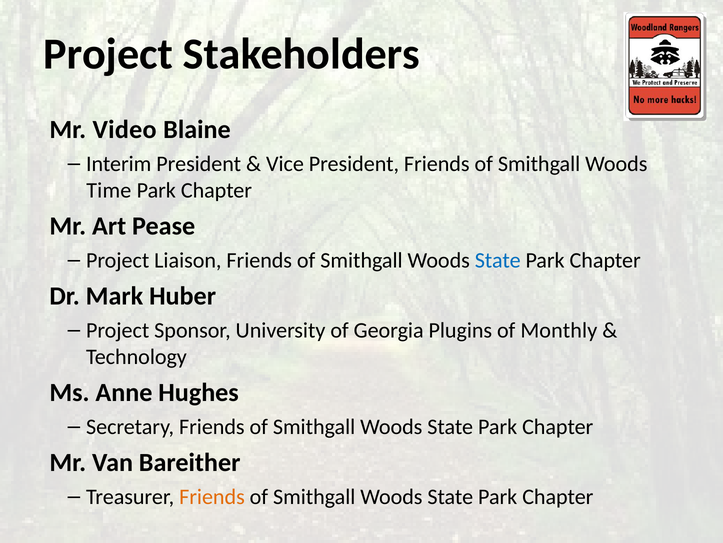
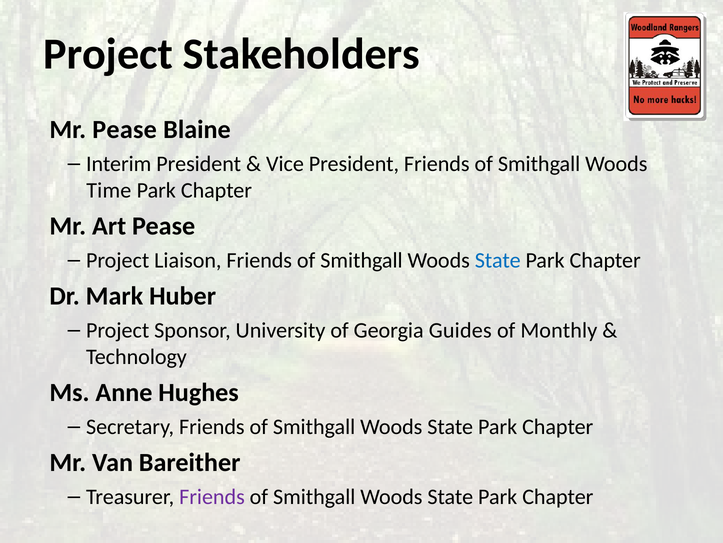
Mr Video: Video -> Pease (125, 130)
Plugins: Plugins -> Guides (460, 330)
Friends colour: orange -> purple (212, 496)
